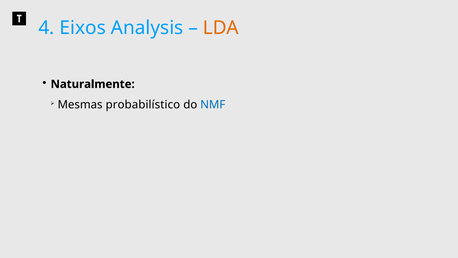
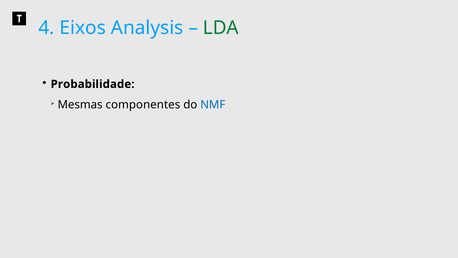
LDA colour: orange -> green (221, 28)
Naturalmente: Naturalmente -> Probabilidade (93, 84)
probabilístico: probabilístico -> componentes (143, 105)
